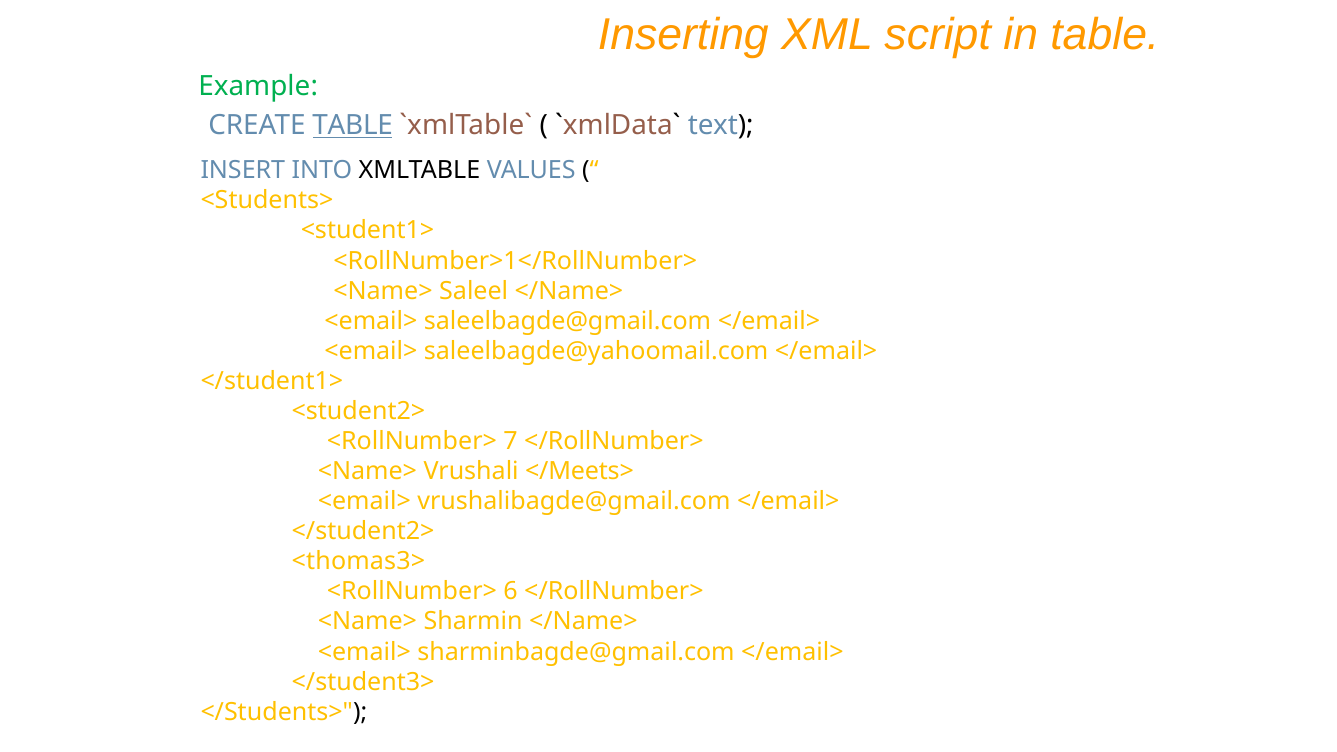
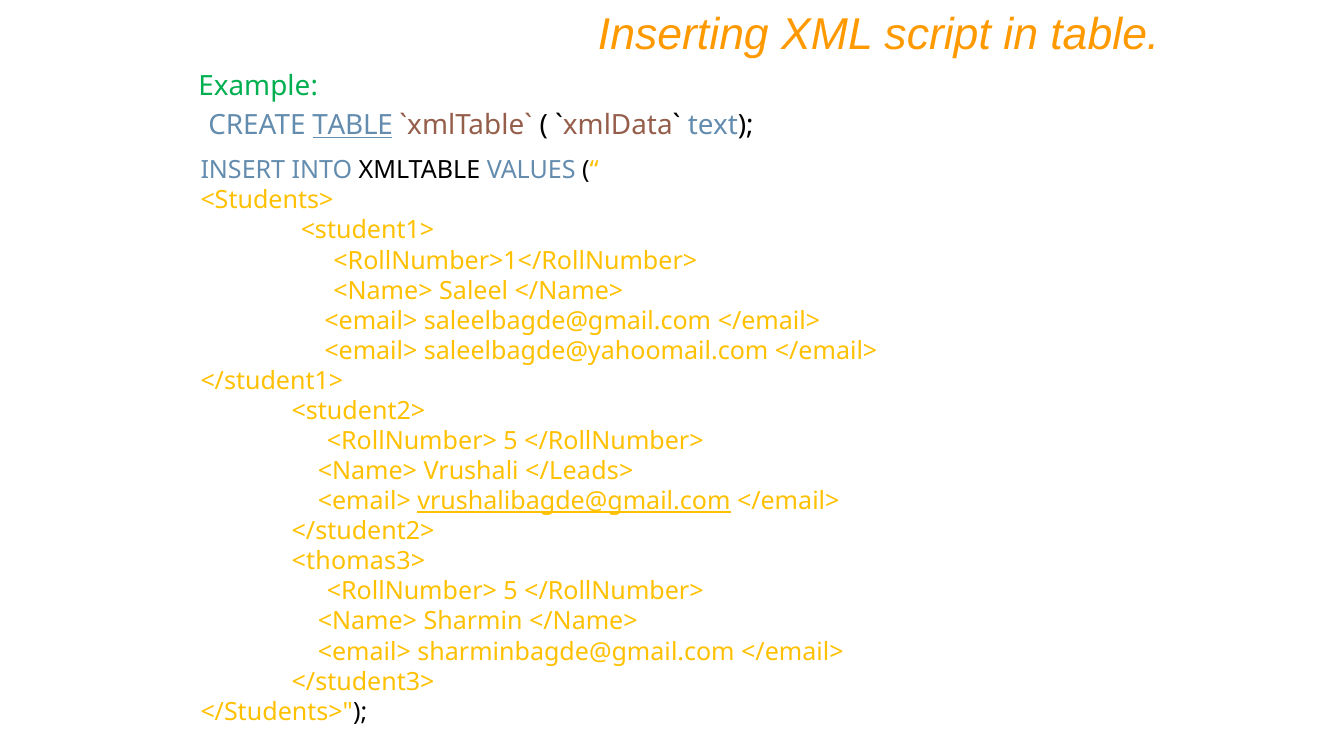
7: 7 -> 5 (511, 441)
</Meets>: </Meets> -> </Leads> (579, 471)
vrushalibagde@gmail.com underline: none -> present (574, 501)
6: 6 -> 5 (511, 592)
